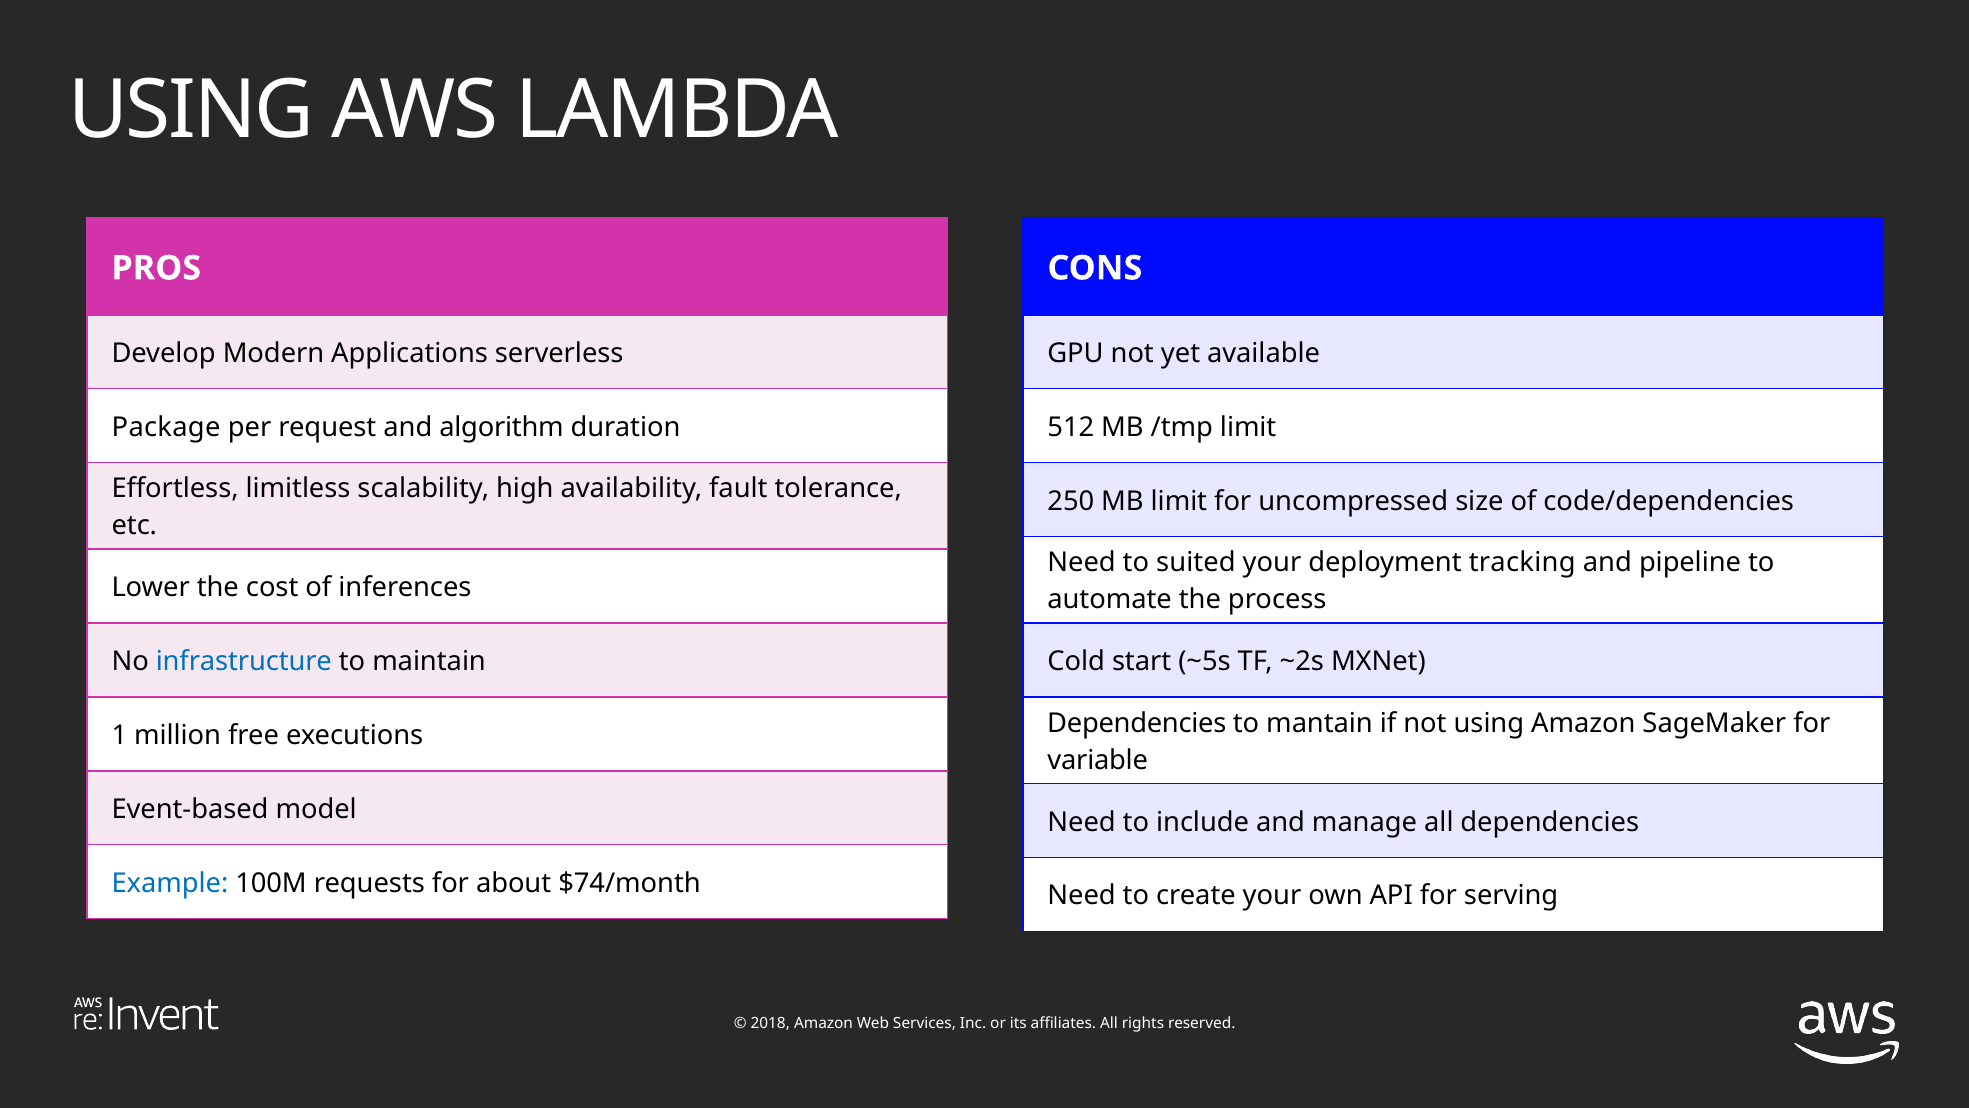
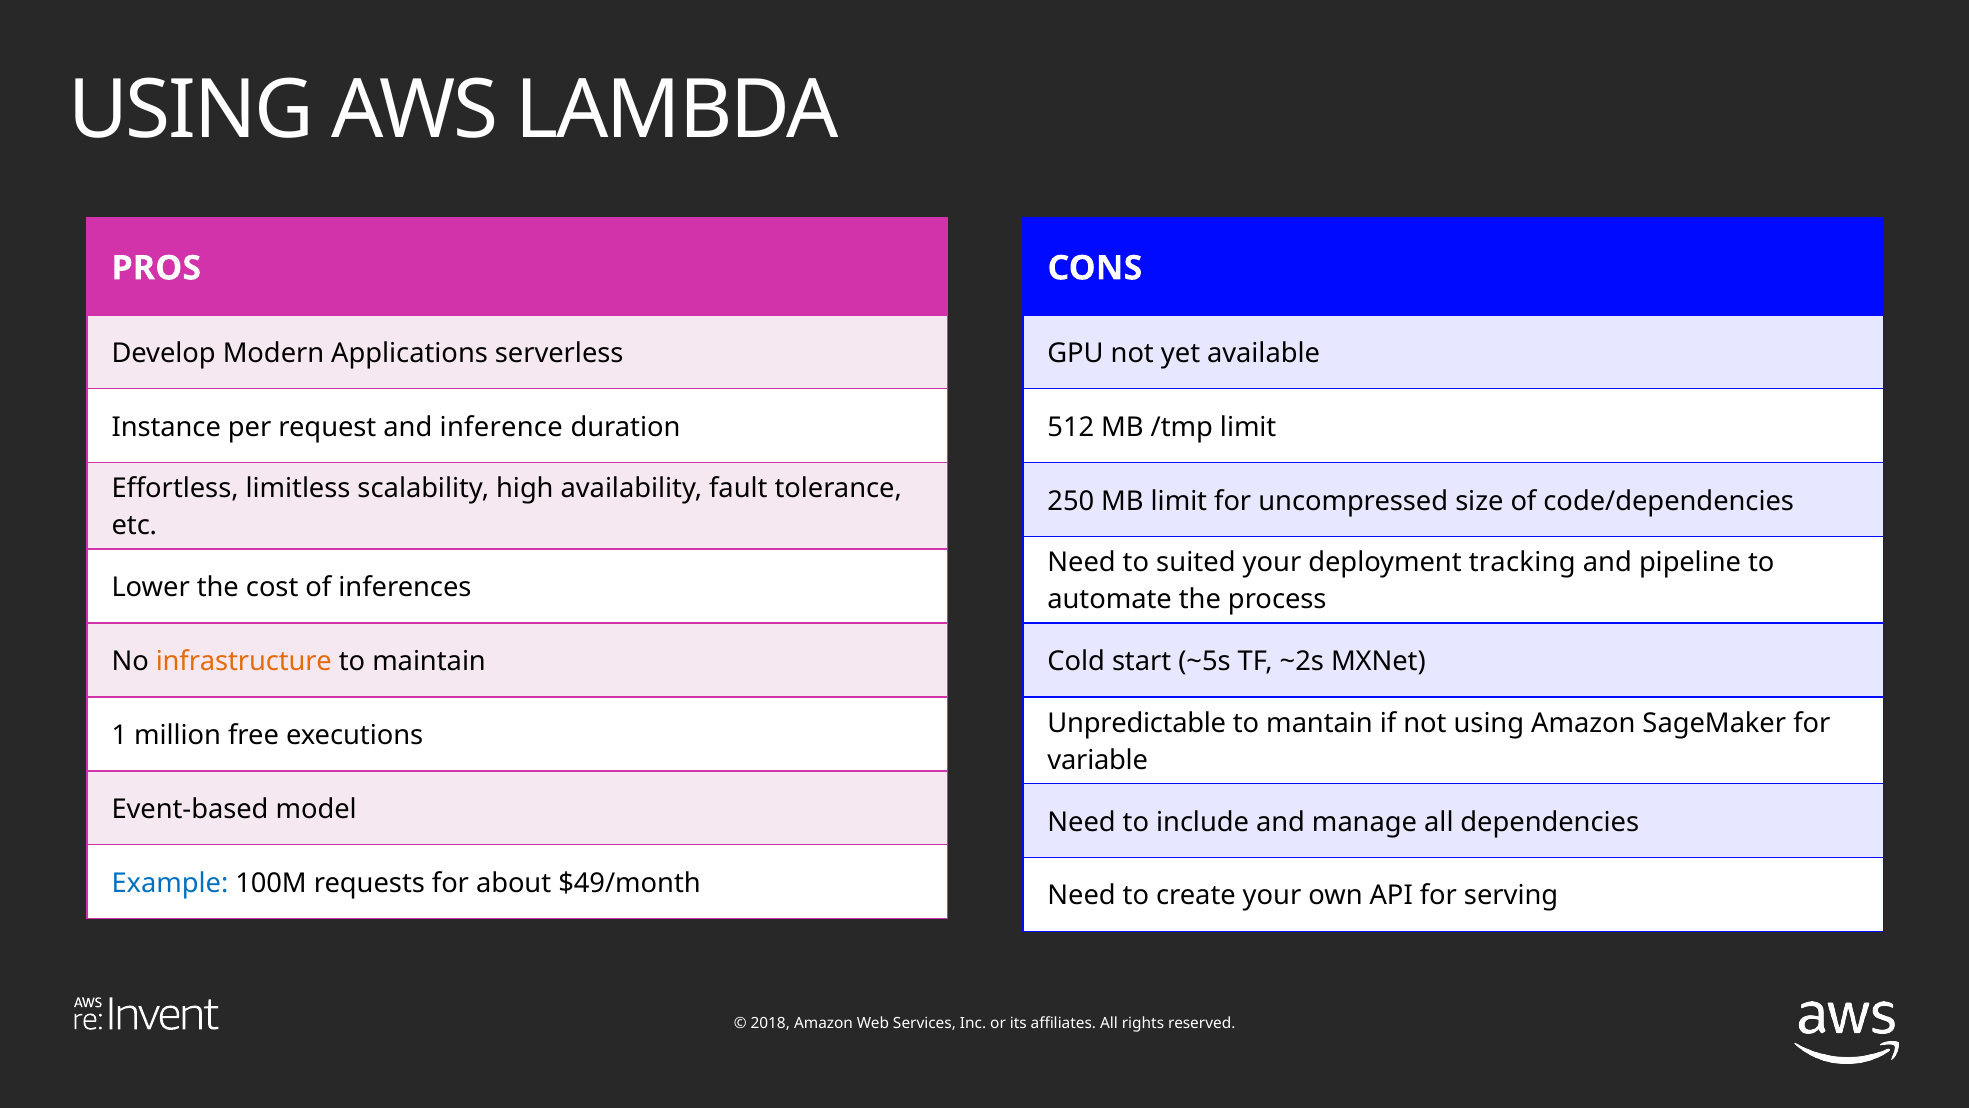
Package: Package -> Instance (166, 427)
algorithm: algorithm -> inference (501, 427)
infrastructure colour: blue -> orange (244, 661)
Dependencies: Dependencies -> Unpredictable (1137, 723)
$74/month: $74/month -> $49/month (630, 883)
